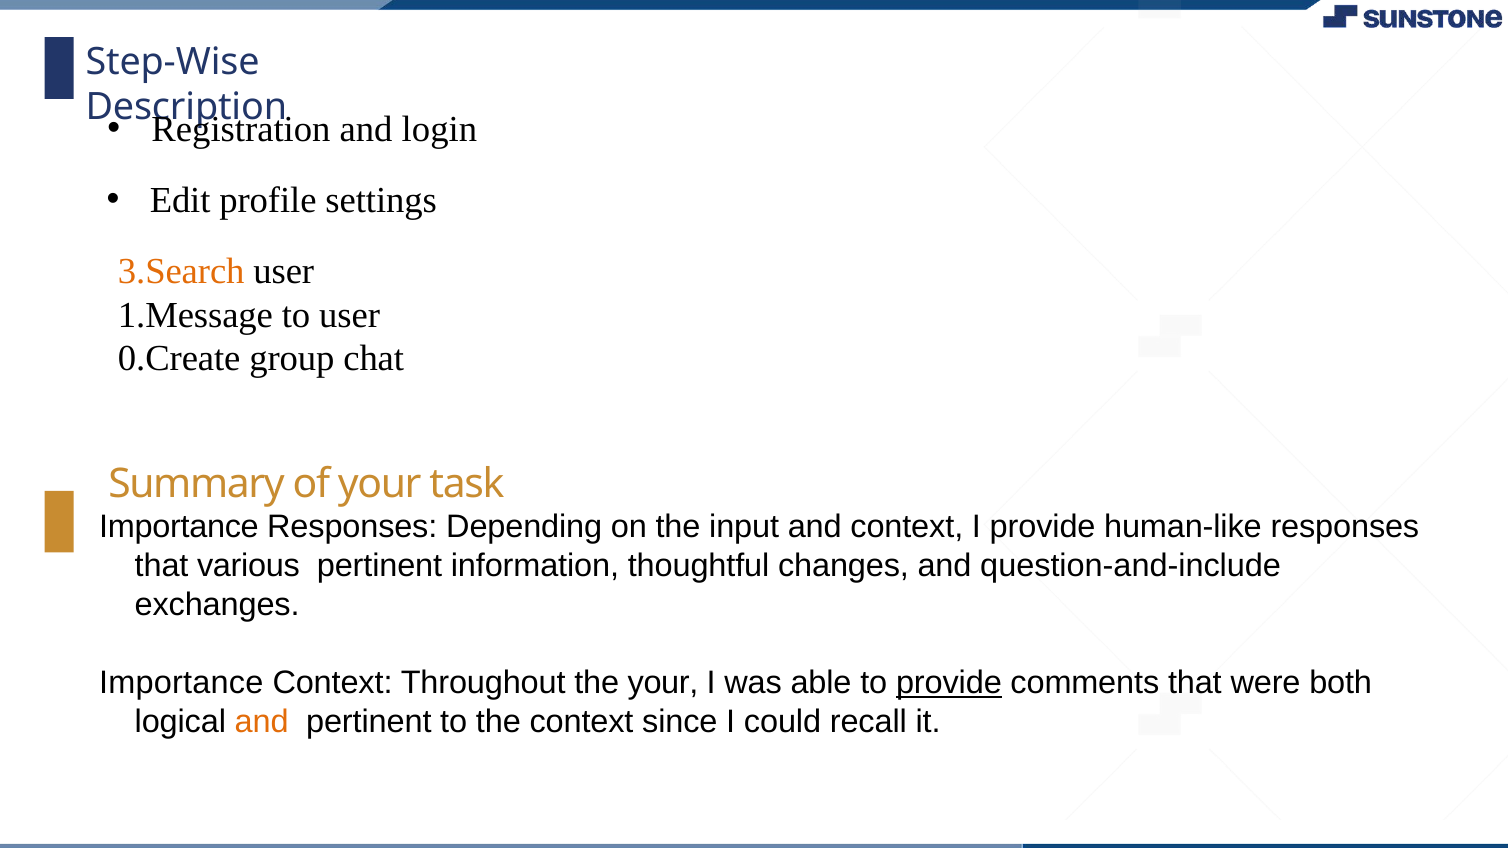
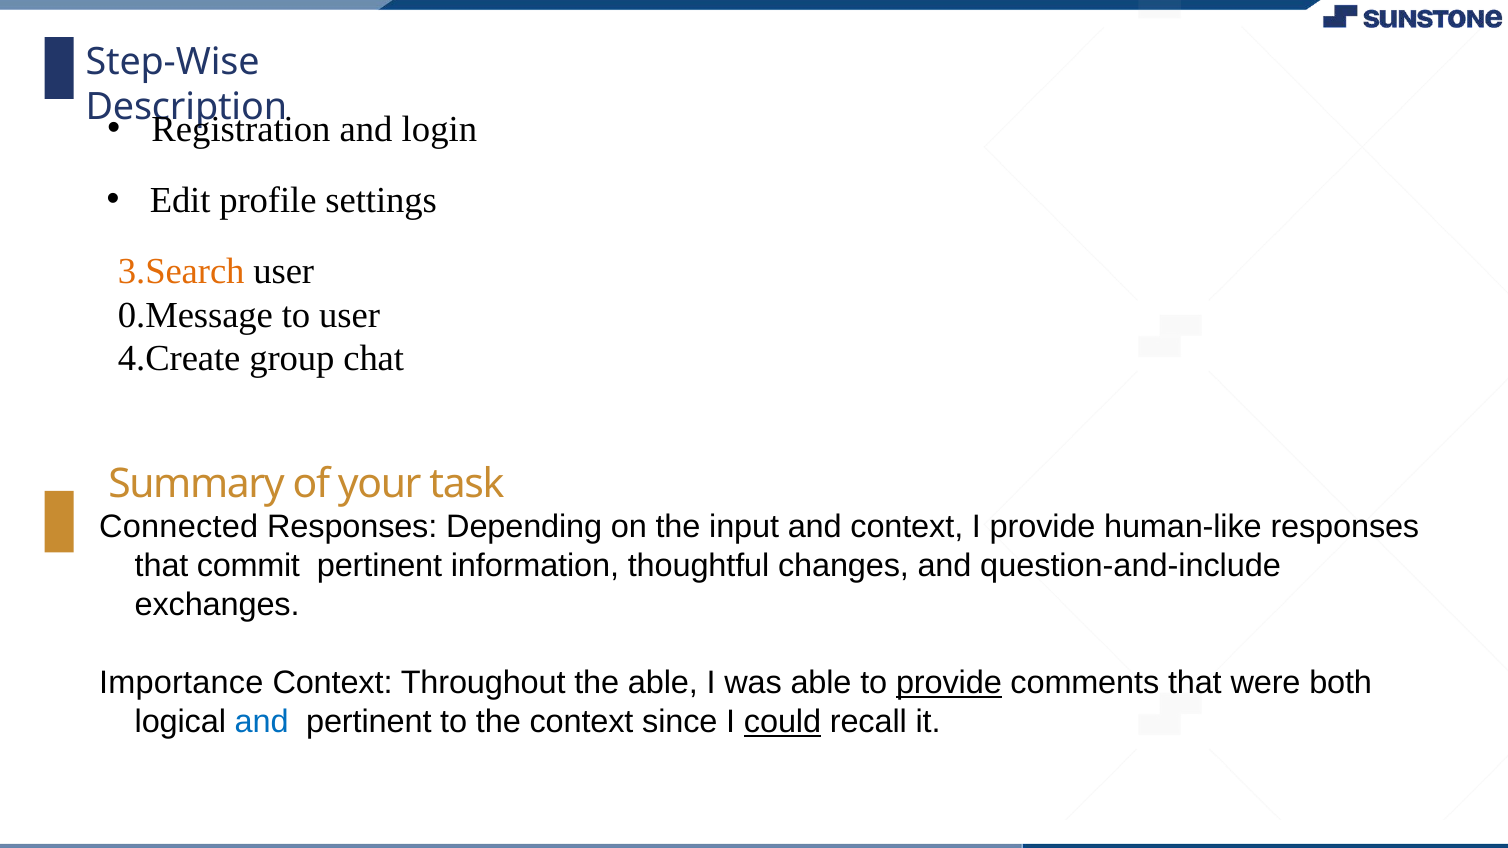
1.Message: 1.Message -> 0.Message (195, 315)
0.Create: 0.Create -> 4.Create (179, 359)
Importance: Importance -> Connected (179, 527)
various: various -> commit (248, 566)
the your: your -> able (663, 683)
and colour: orange -> blue (262, 722)
could underline: none -> present (783, 722)
